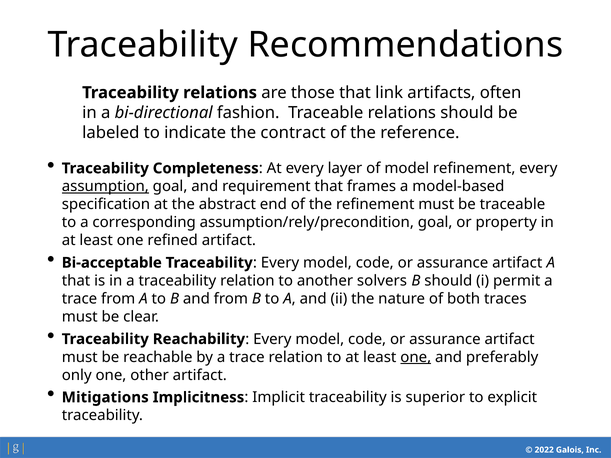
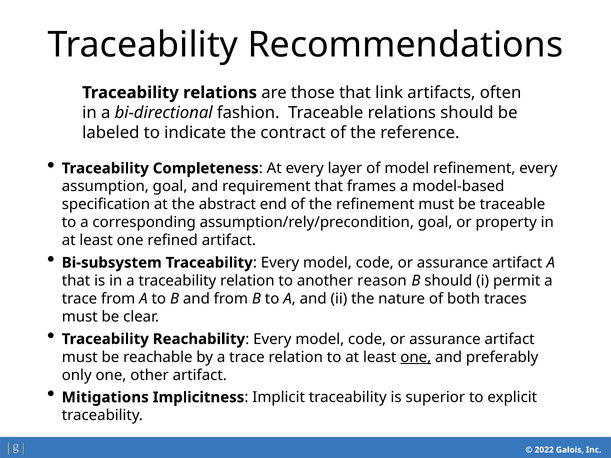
assumption underline: present -> none (105, 187)
Bi-acceptable: Bi-acceptable -> Bi-subsystem (112, 263)
solvers: solvers -> reason (382, 281)
